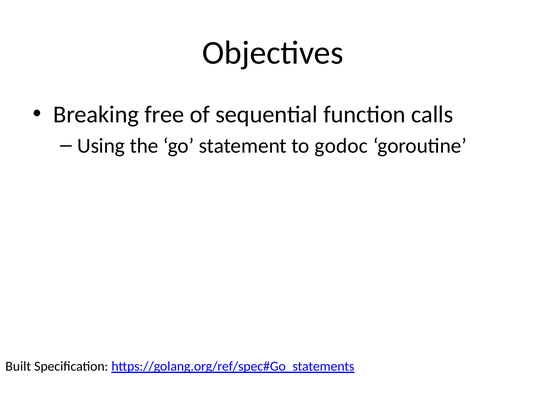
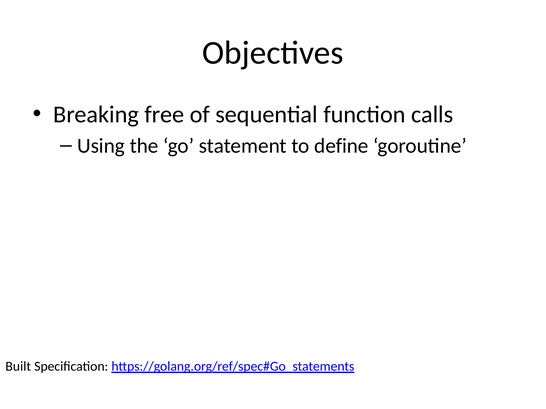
godoc: godoc -> define (341, 146)
